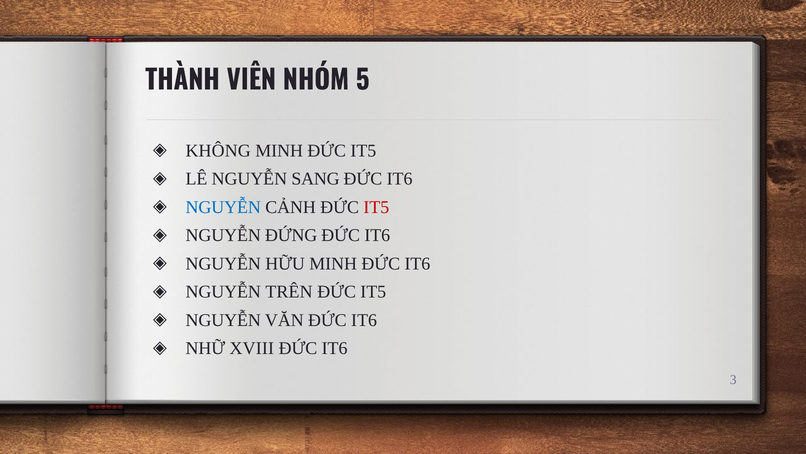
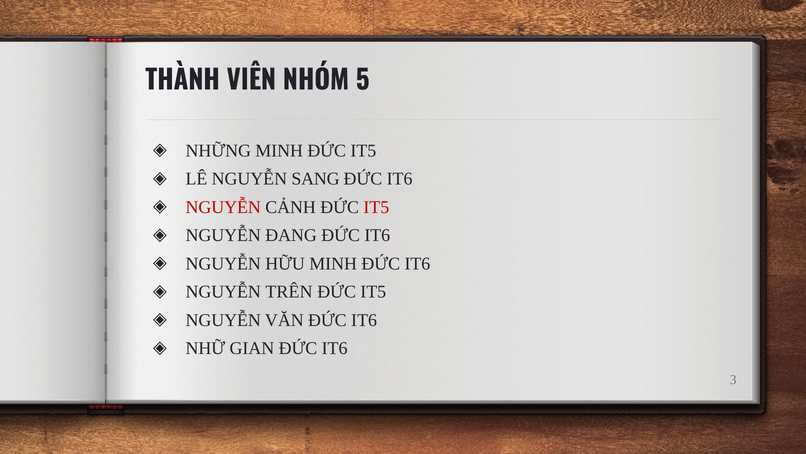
KHÔNG: KHÔNG -> NHỮNG (218, 150)
NGUYỄN colour: blue -> red (223, 207)
ĐỨNG: ĐỨNG -> ĐANG (291, 235)
XVIII: XVIII -> GIAN (252, 348)
